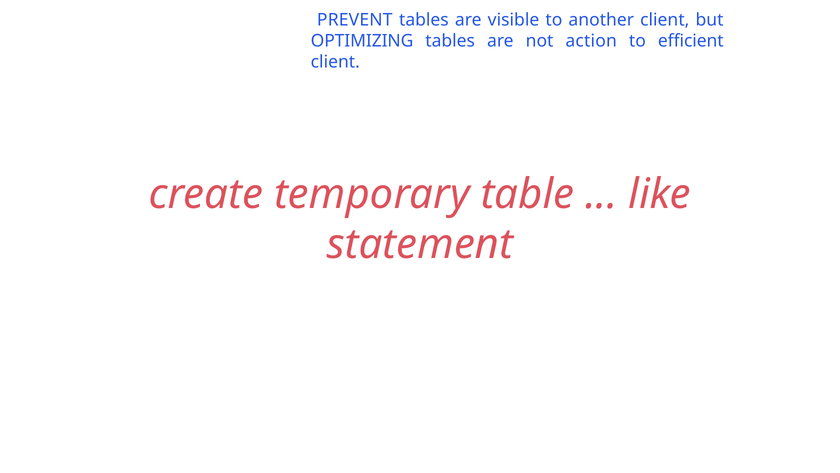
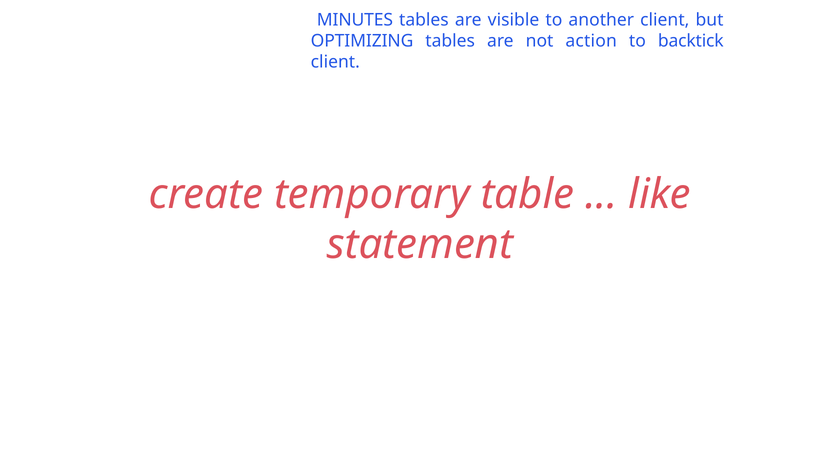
PREVENT: PREVENT -> MINUTES (355, 20)
efficient: efficient -> backtick (691, 41)
